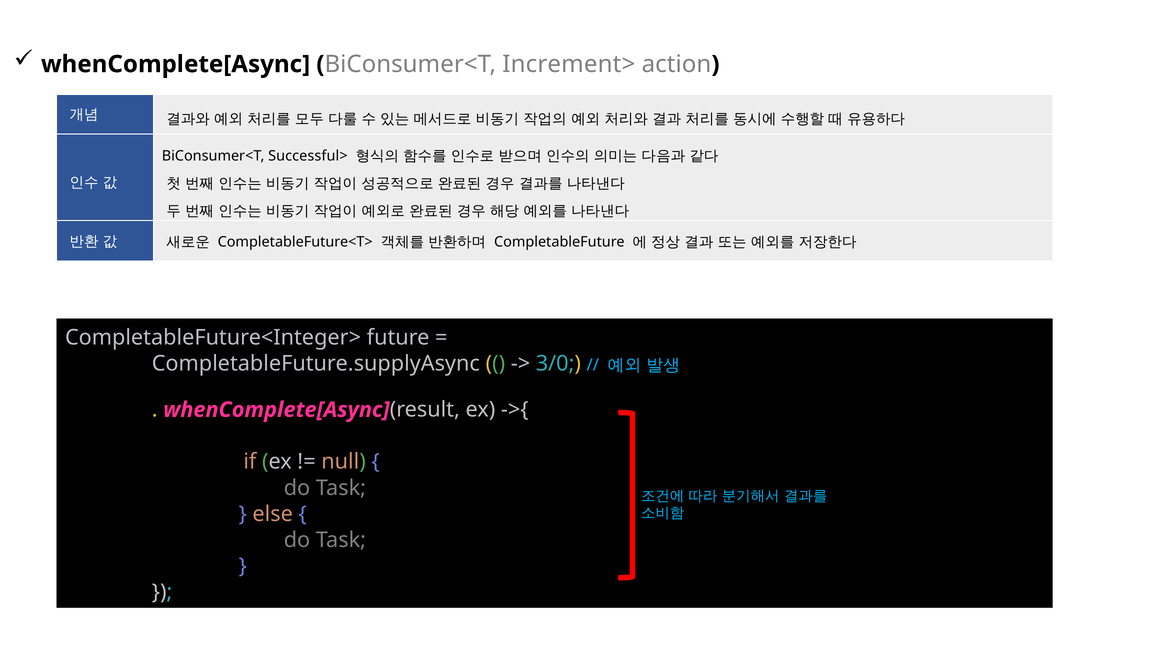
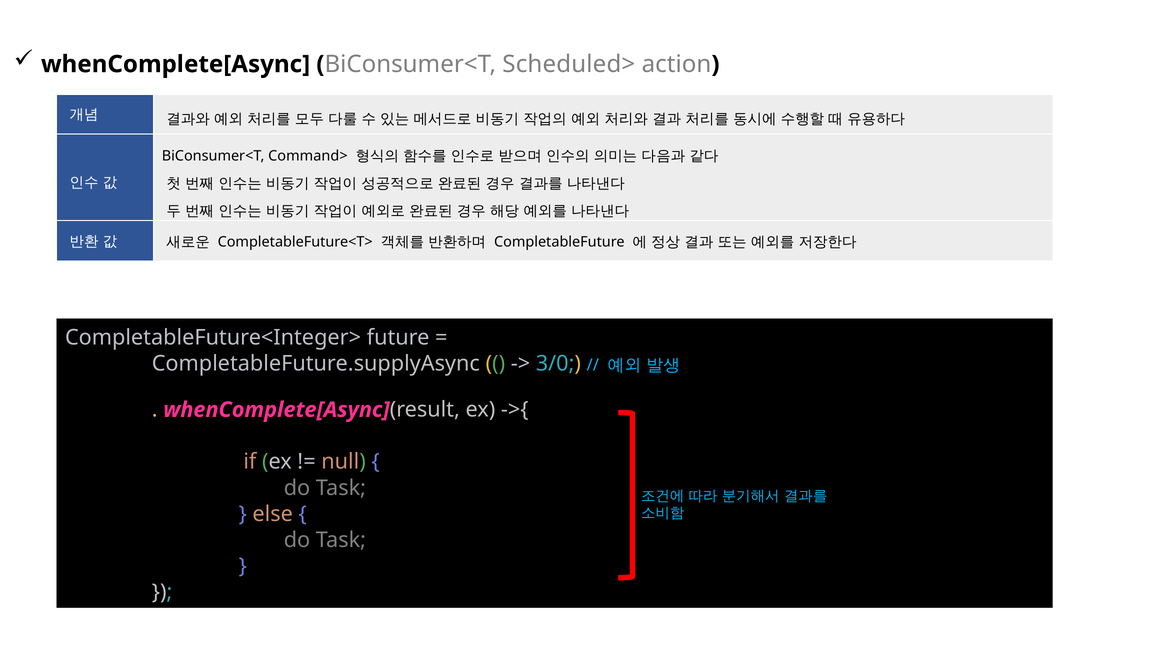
Increment>: Increment> -> Scheduled> (569, 64)
Successful>: Successful> -> Command> (308, 156)
